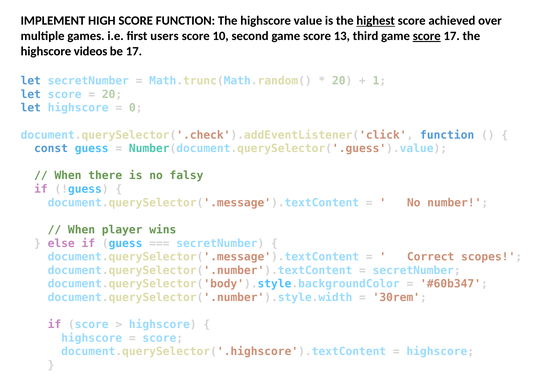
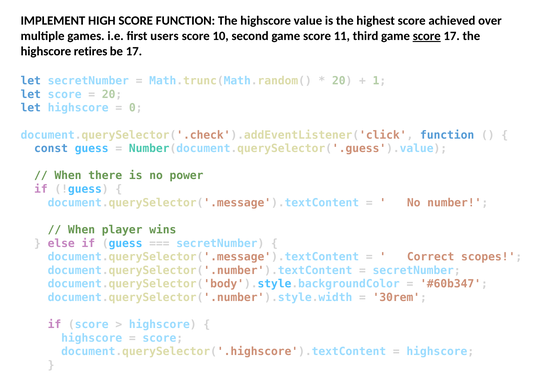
highest underline: present -> none (376, 21)
13: 13 -> 11 (342, 36)
videos: videos -> retires (91, 51)
falsy: falsy -> power (186, 175)
